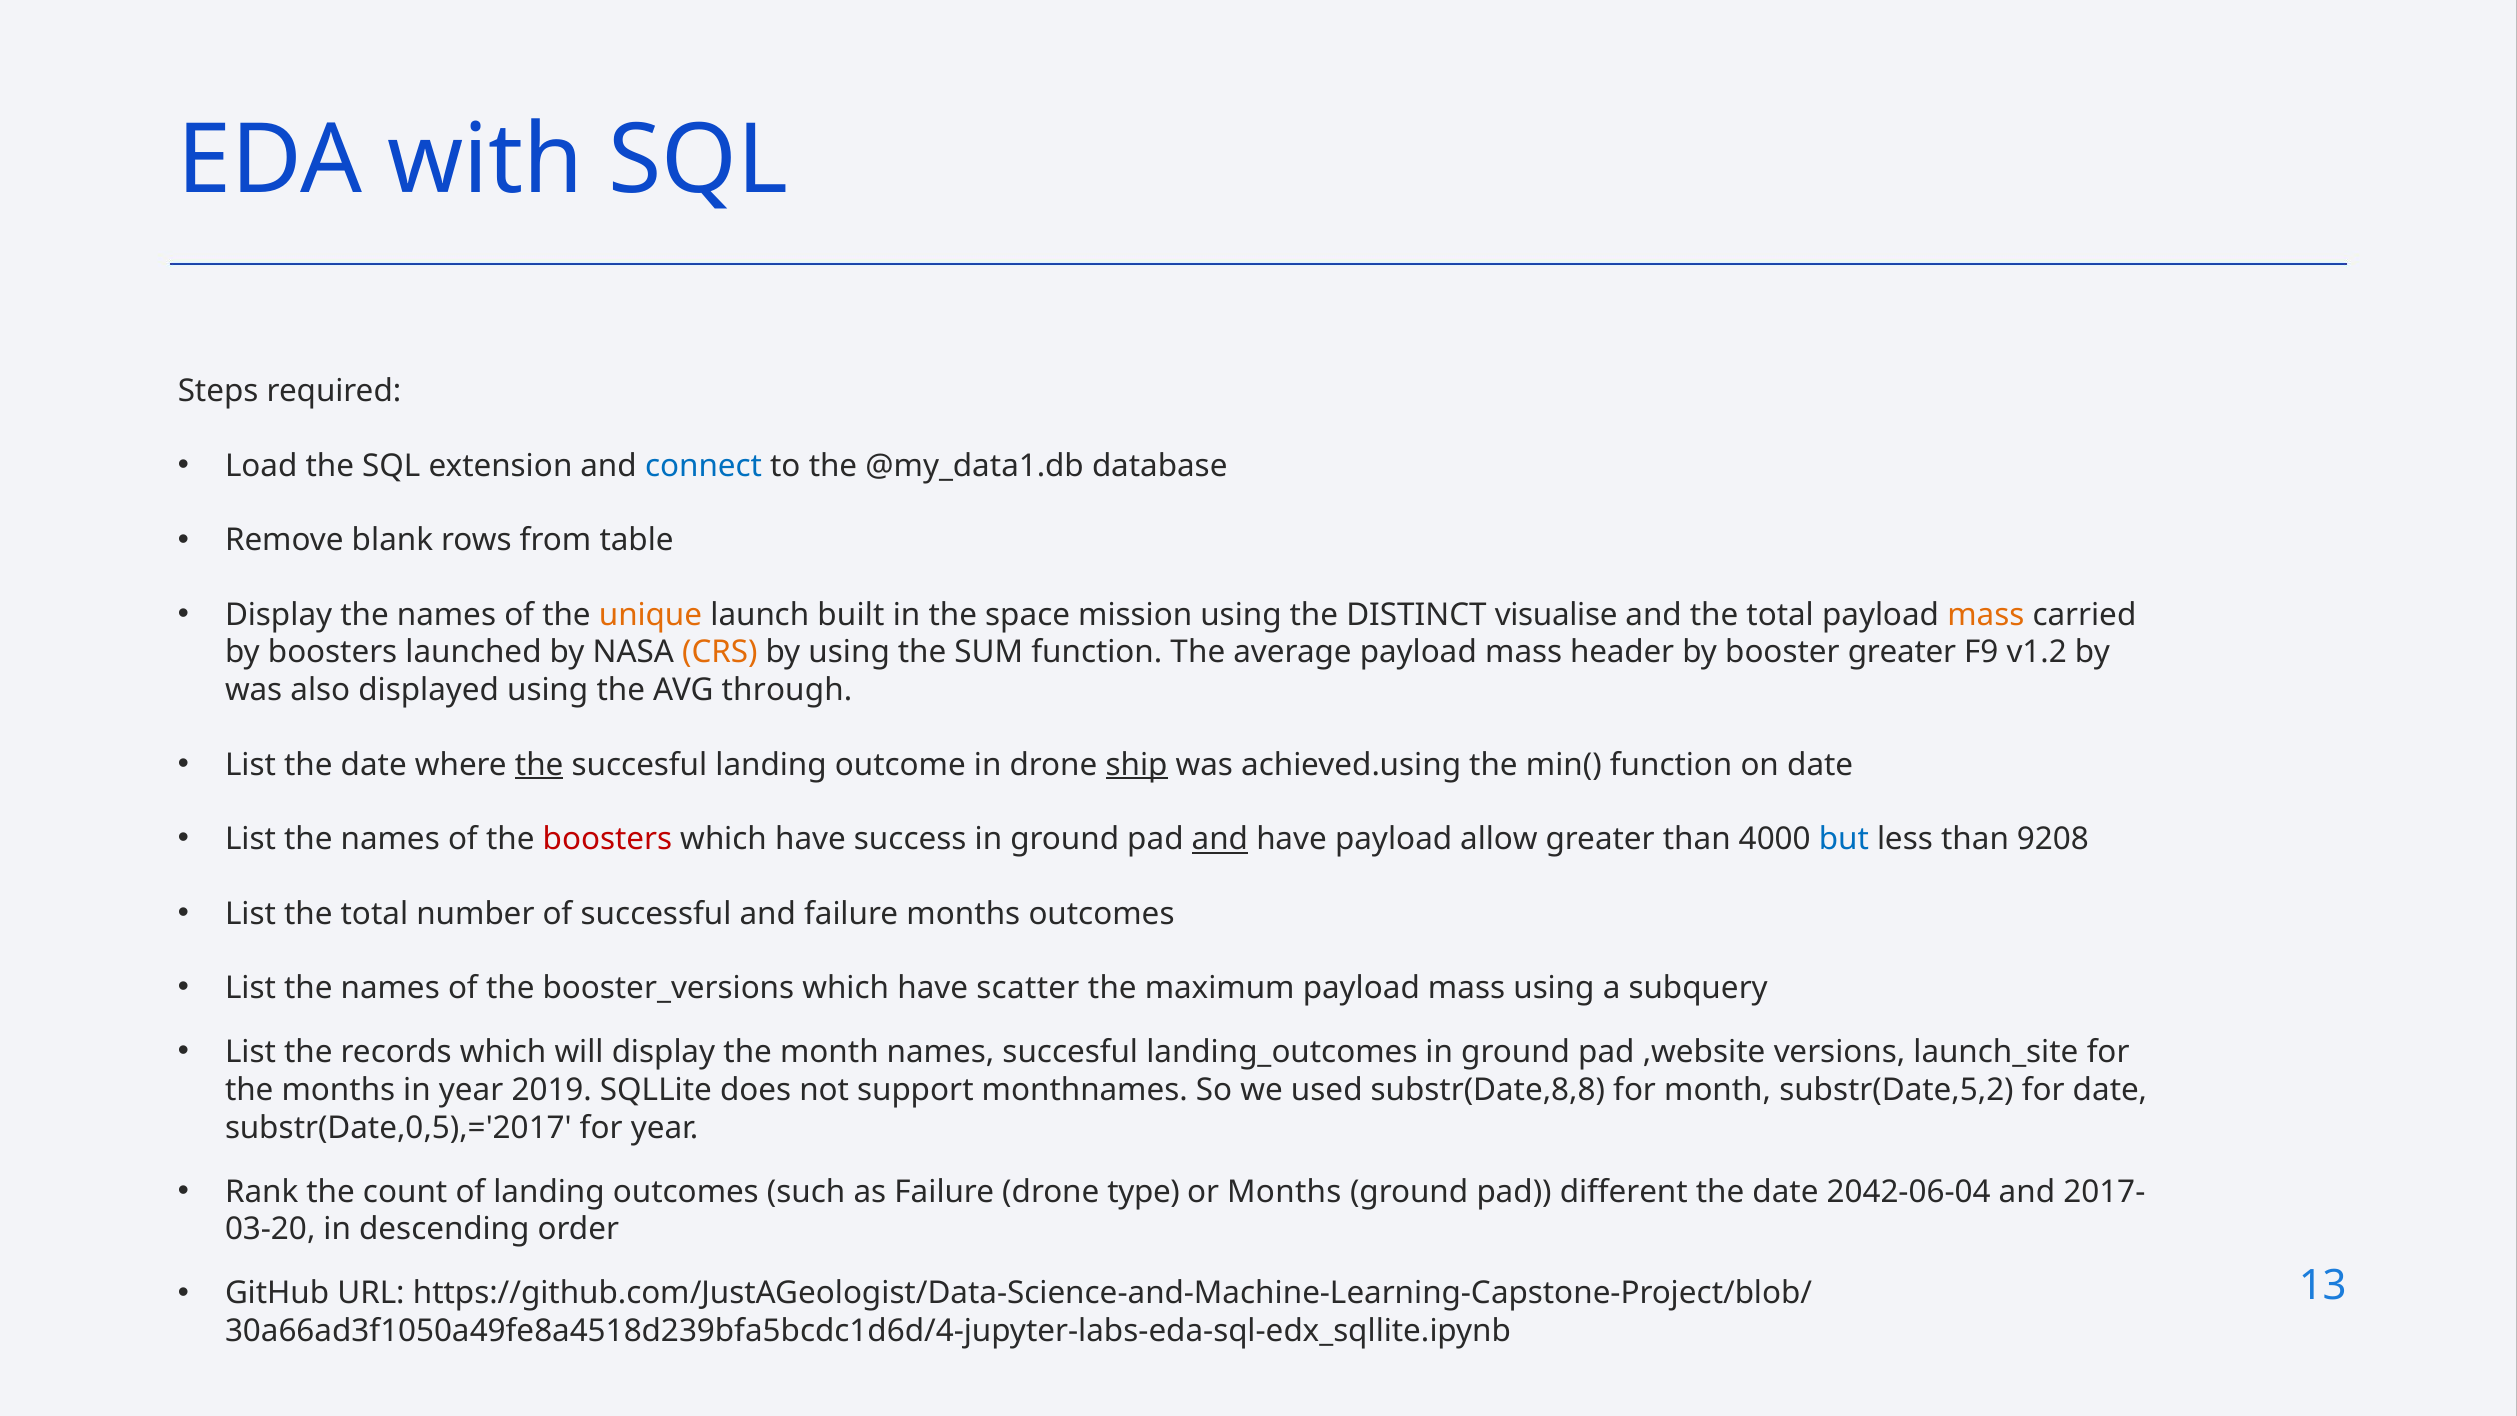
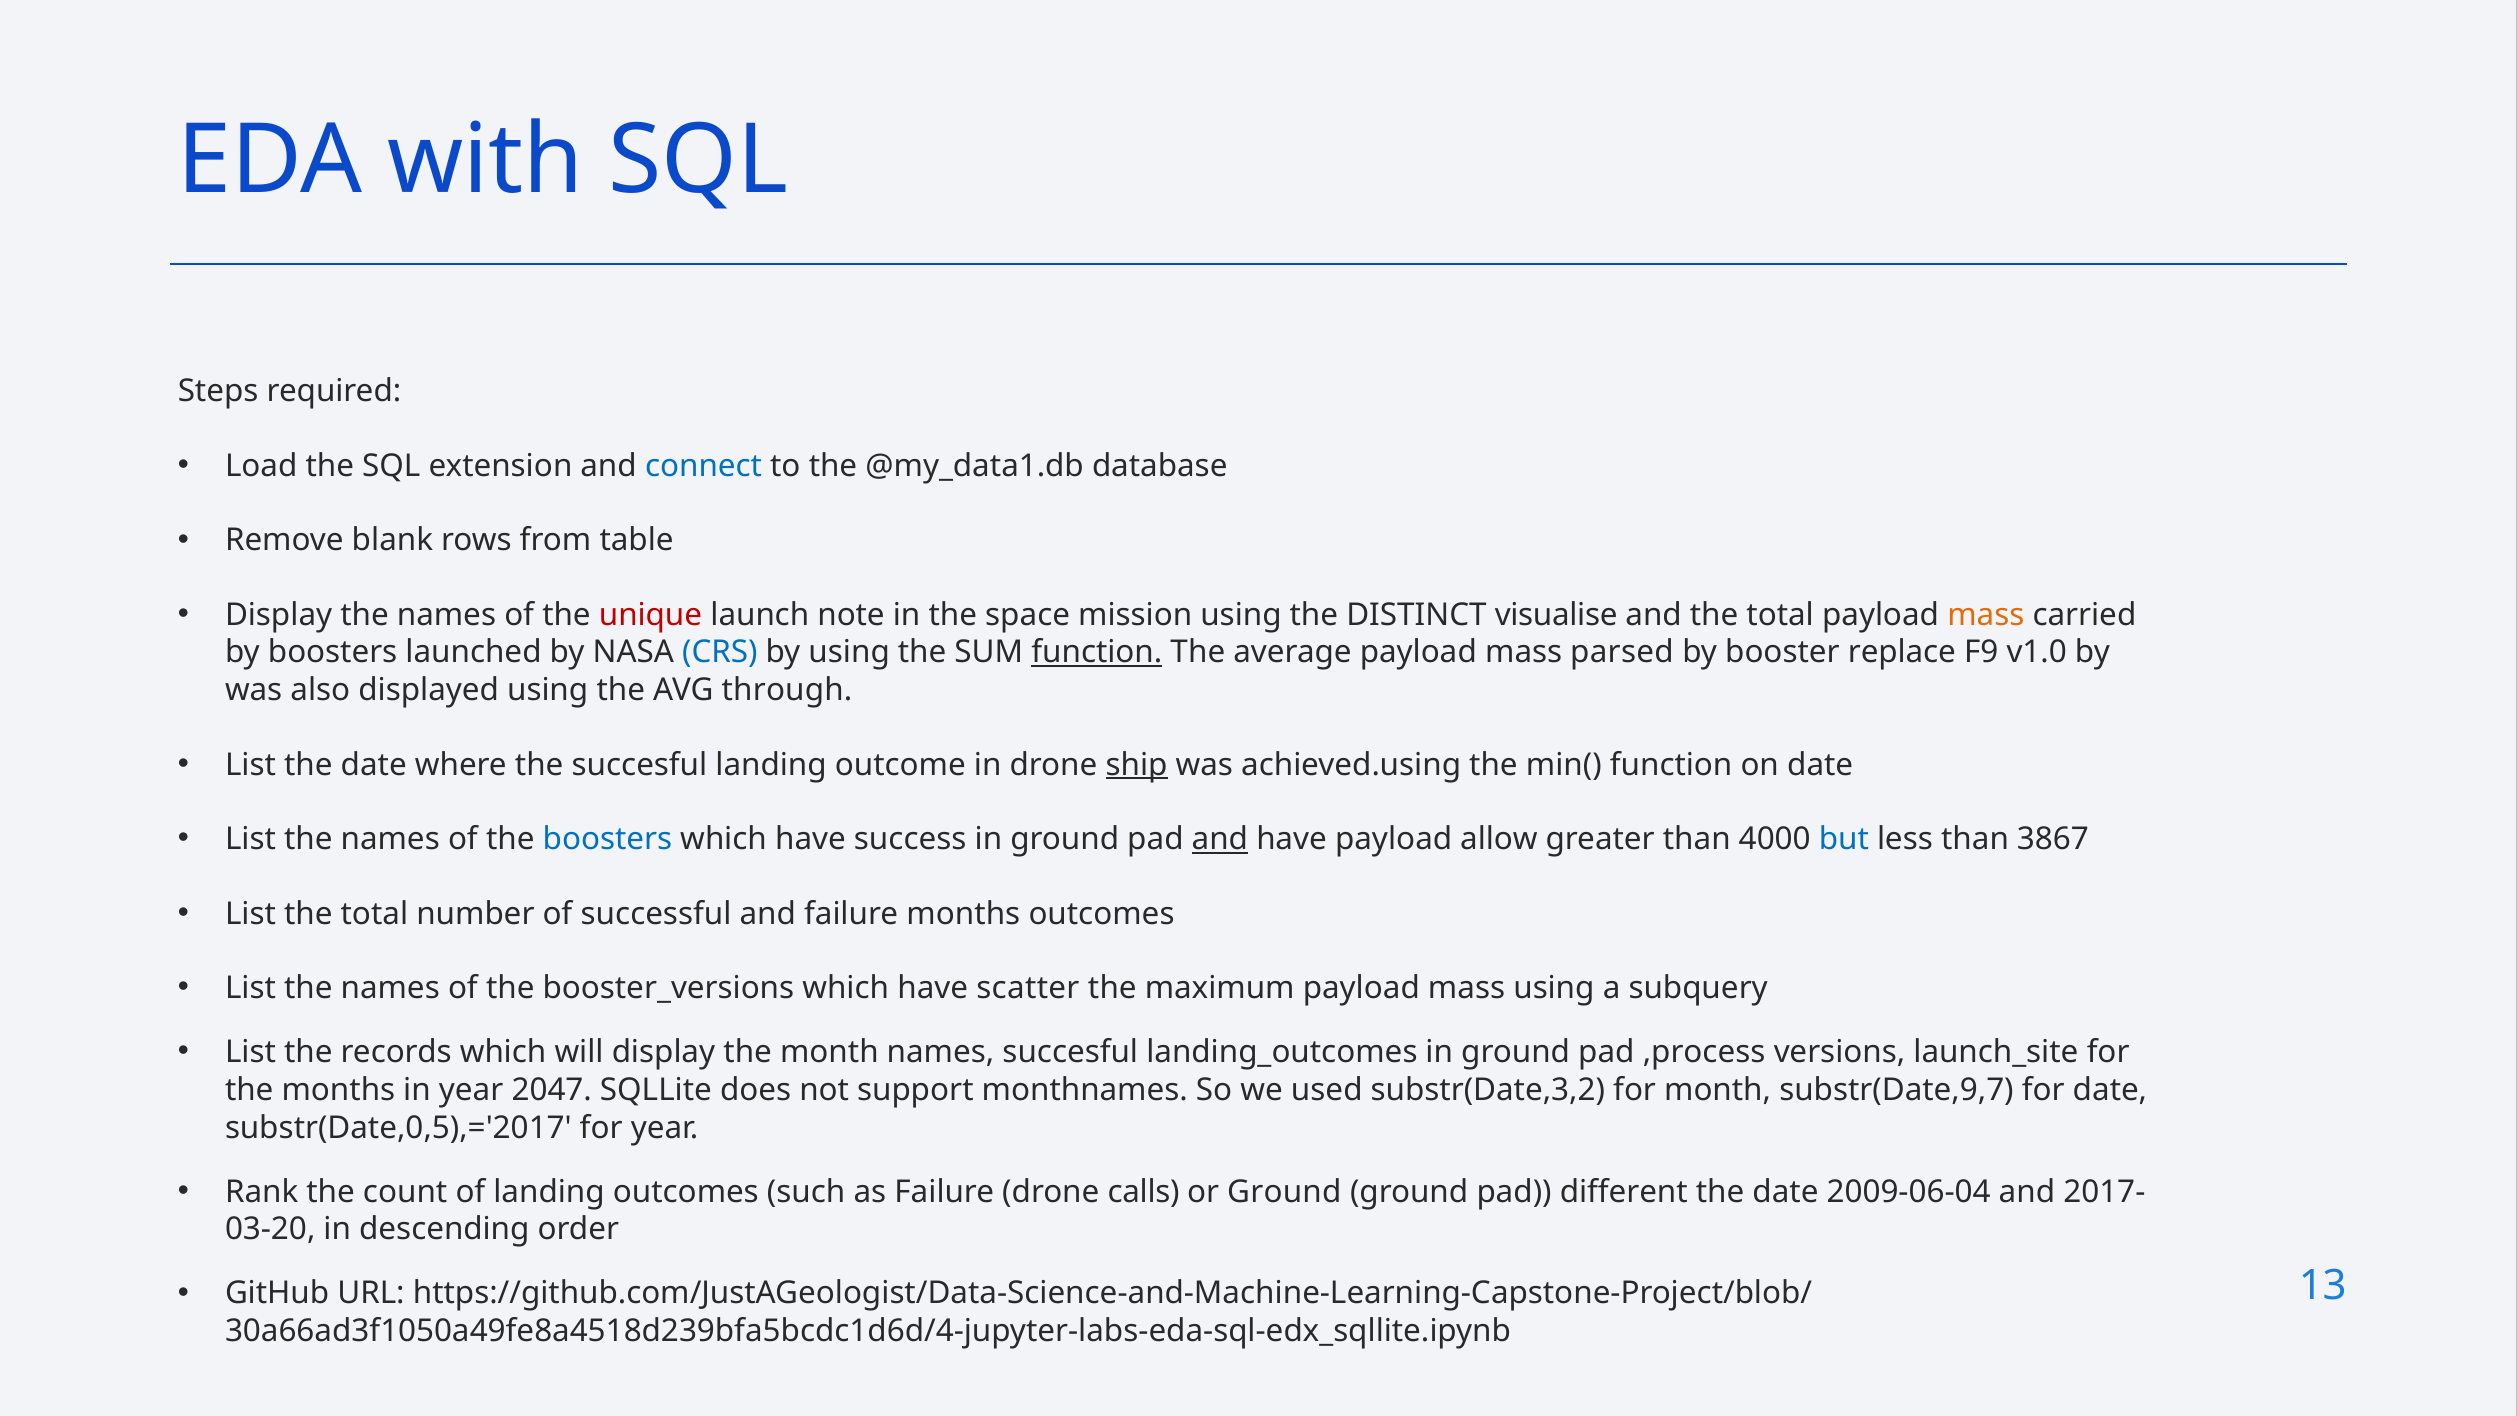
unique colour: orange -> red (651, 615)
built: built -> note (851, 615)
CRS colour: orange -> blue (720, 652)
function underline: none -> present (1097, 652)
header: header -> parsed (1622, 652)
booster greater: greater -> replace (1902, 652)
v1.2: v1.2 -> v1.0 (2037, 652)
the underline: present -> none (539, 765)
boosters colour: red -> blue (607, 839)
9208: 9208 -> 3867 (2053, 839)
,website: ,website -> ,process (1704, 1052)
2019: 2019 -> 2047 (552, 1090)
substr(Date,8,8: substr(Date,8,8 -> substr(Date,3,2 (1488, 1090)
substr(Date,5,2: substr(Date,5,2 -> substr(Date,9,7 (1896, 1090)
type: type -> calls (1144, 1192)
or Months: Months -> Ground (1284, 1192)
2042-06-04: 2042-06-04 -> 2009-06-04 (1909, 1192)
